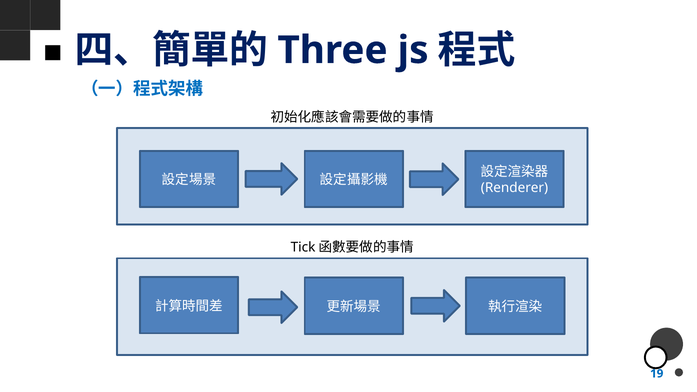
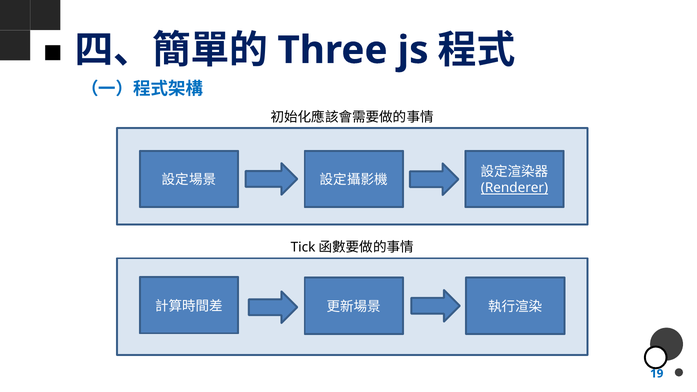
Renderer underline: none -> present (515, 188)
